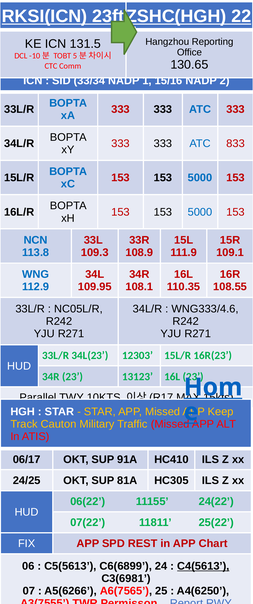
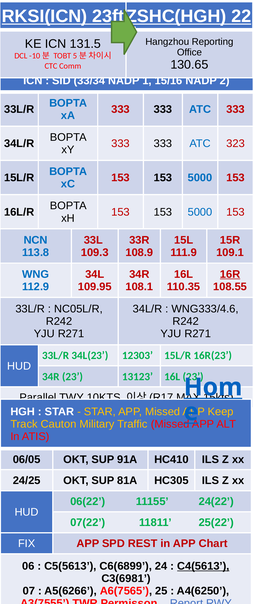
833: 833 -> 323 (236, 144)
16R underline: none -> present (230, 275)
06/17: 06/17 -> 06/05 (27, 460)
